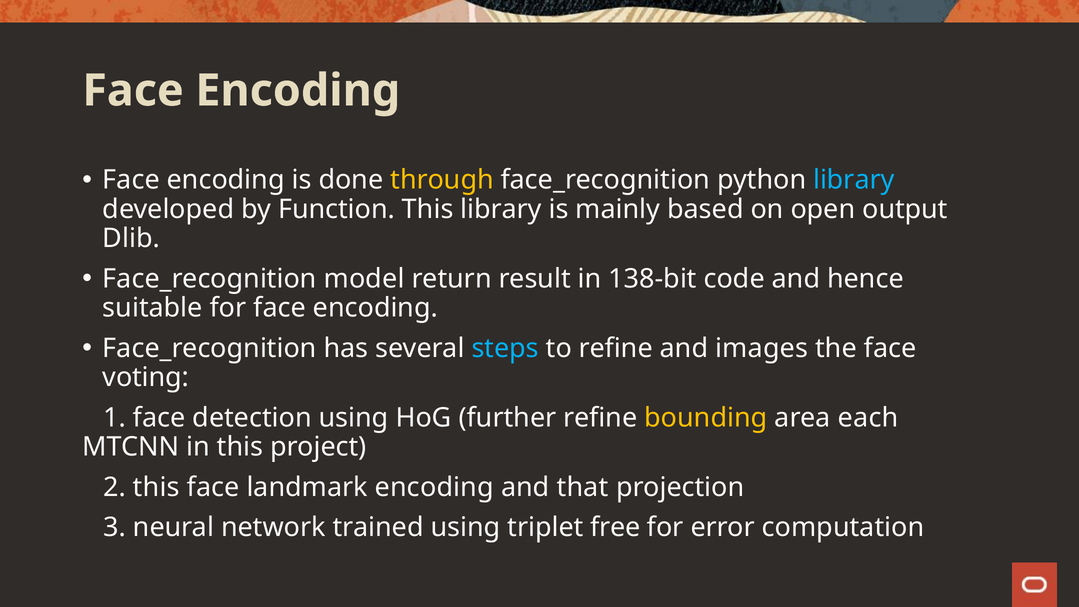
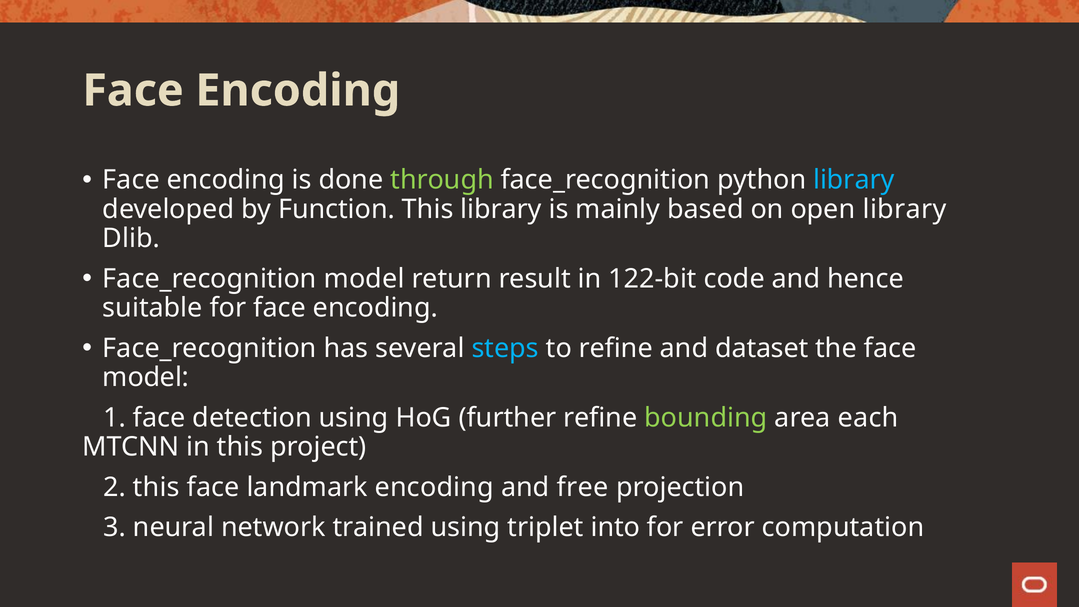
through colour: yellow -> light green (442, 180)
open output: output -> library (905, 209)
138-bit: 138-bit -> 122-bit (653, 279)
images: images -> dataset (762, 348)
voting: voting -> model (146, 377)
bounding colour: yellow -> light green (706, 418)
that: that -> free (583, 487)
free: free -> into (615, 527)
